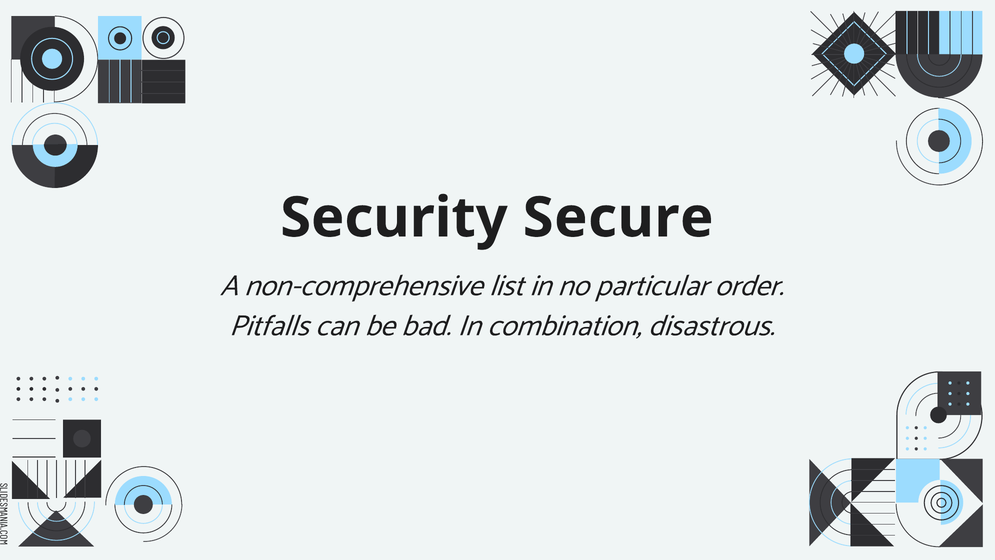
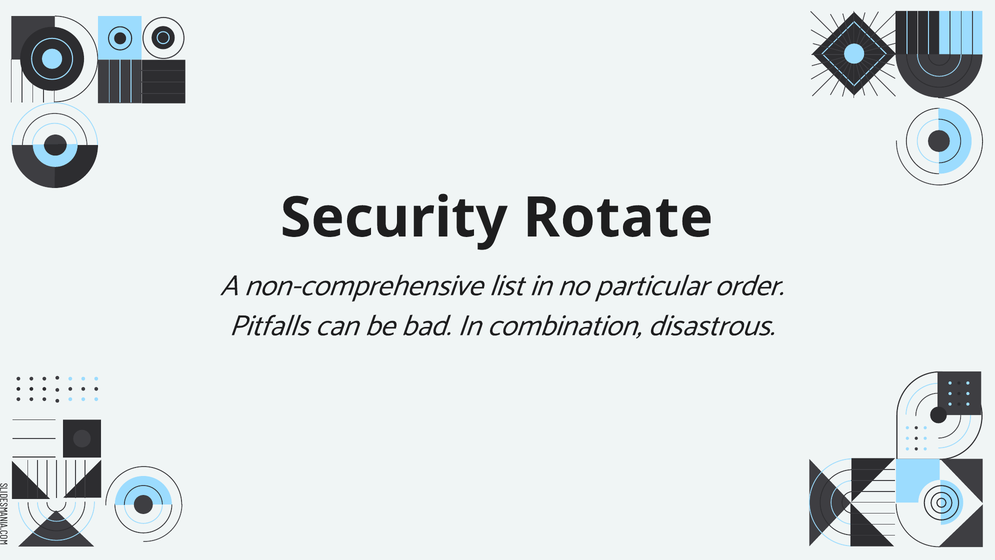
Secure: Secure -> Rotate (618, 218)
